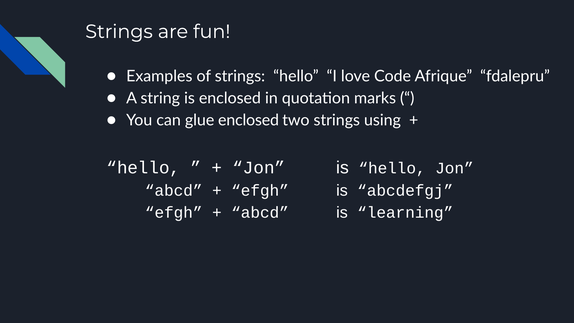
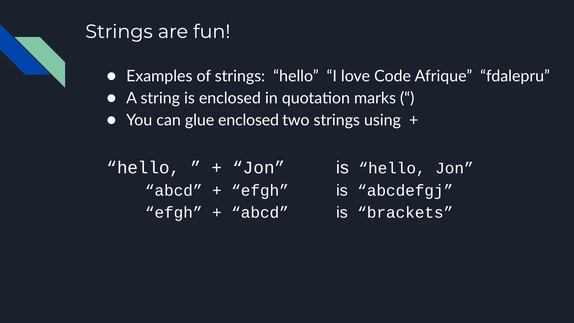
learning: learning -> brackets (405, 212)
